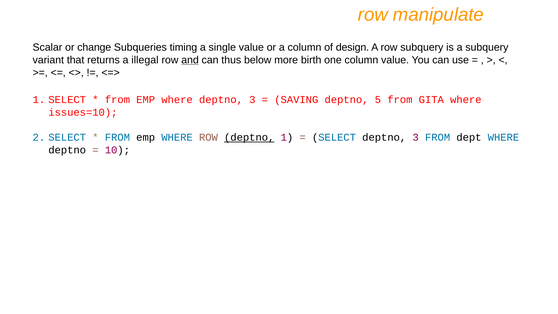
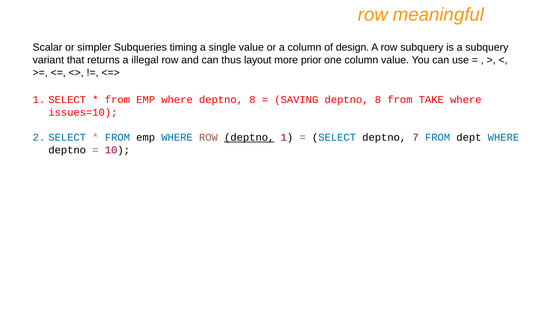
manipulate: manipulate -> meaningful (438, 15)
change: change -> simpler (94, 47)
and underline: present -> none (190, 60)
below: below -> layout (258, 60)
birth: birth -> prior (311, 60)
where deptno 3: 3 -> 8 (252, 100)
5: 5 -> 8 (378, 100)
GITA: GITA -> TAKE (431, 100)
SELECT deptno 3: 3 -> 7 (416, 137)
